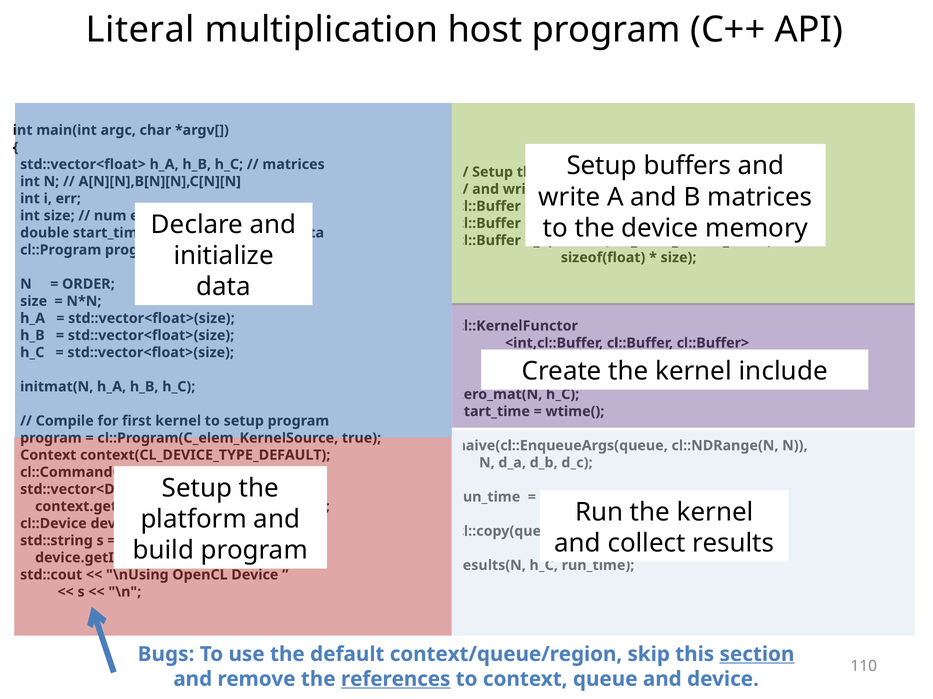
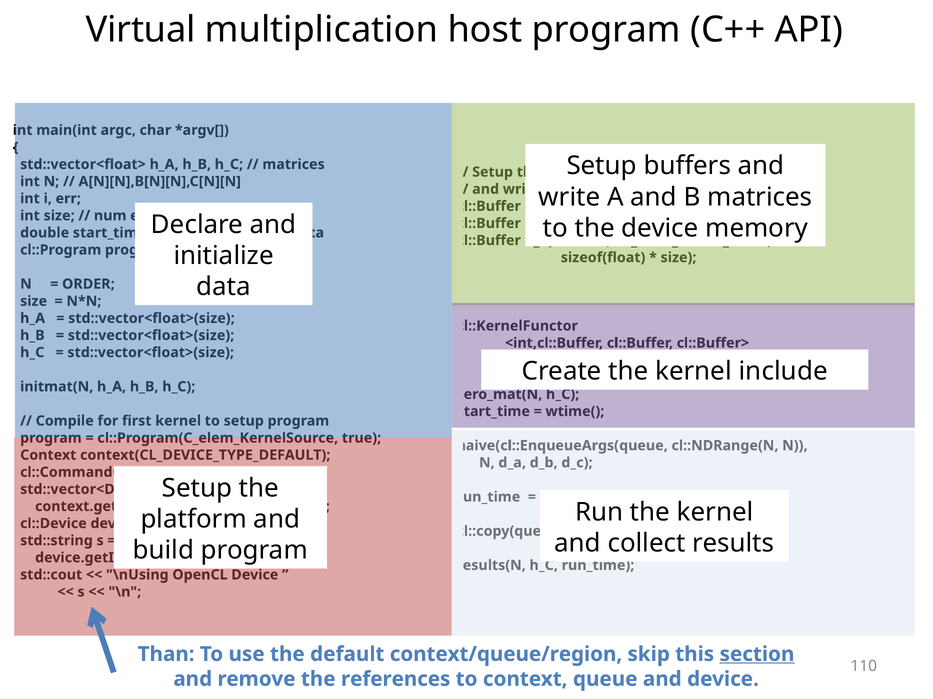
Literal: Literal -> Virtual (141, 30)
Bugs: Bugs -> Than (166, 655)
references underline: present -> none (396, 680)
